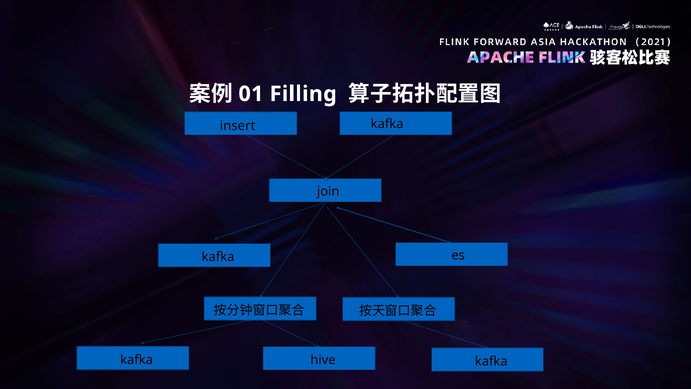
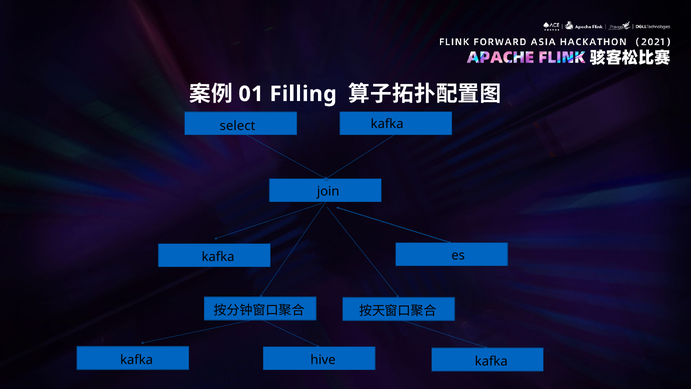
insert: insert -> select (238, 126)
